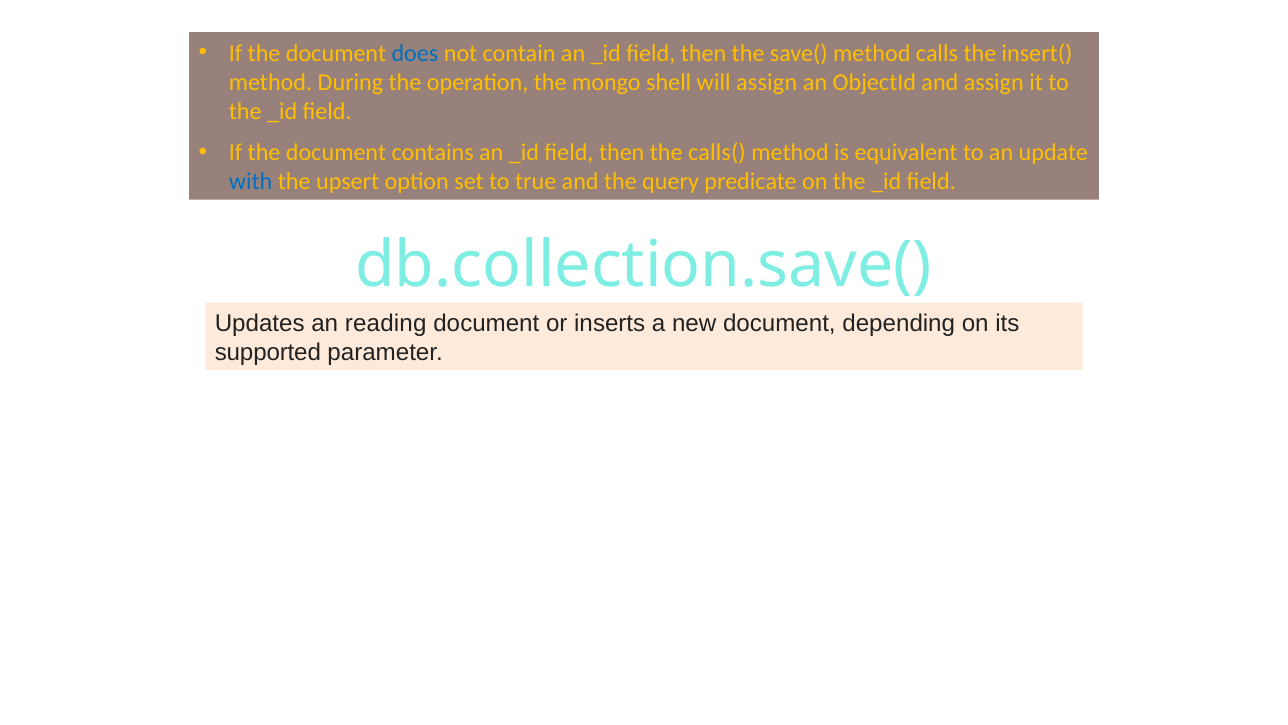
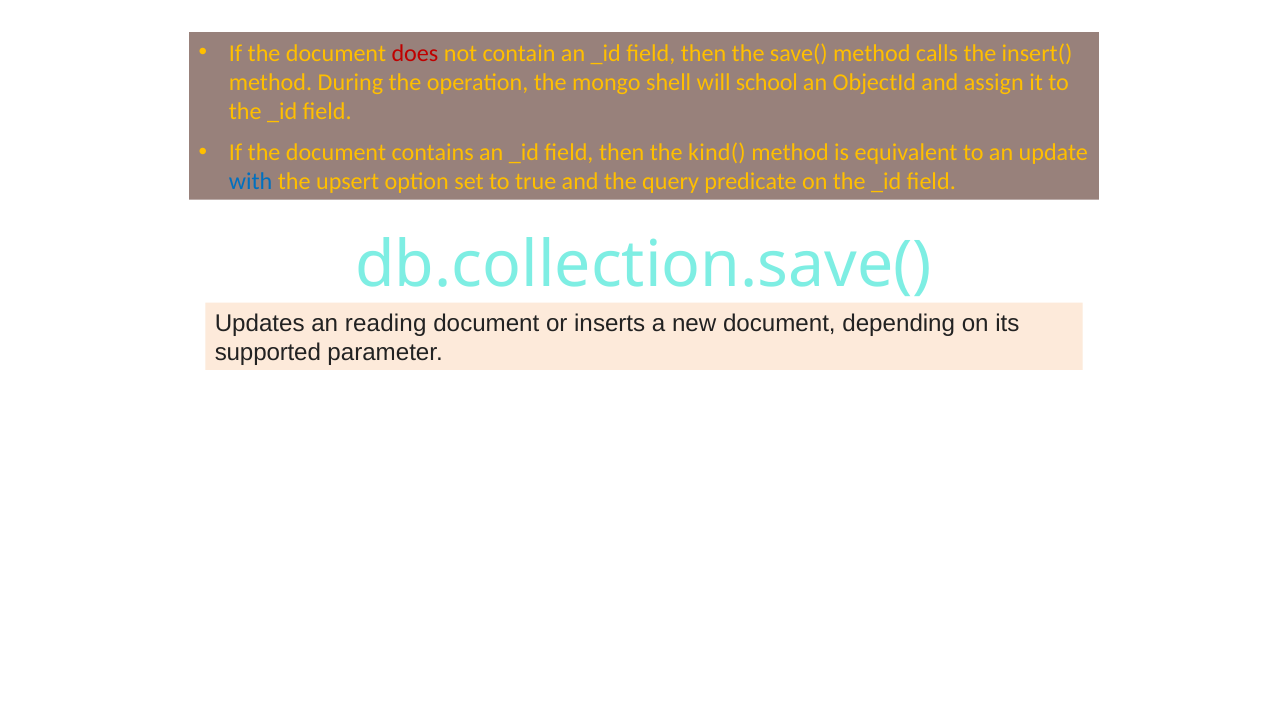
does colour: blue -> red (415, 53)
will assign: assign -> school (767, 82)
calls(: calls( -> kind( (717, 153)
